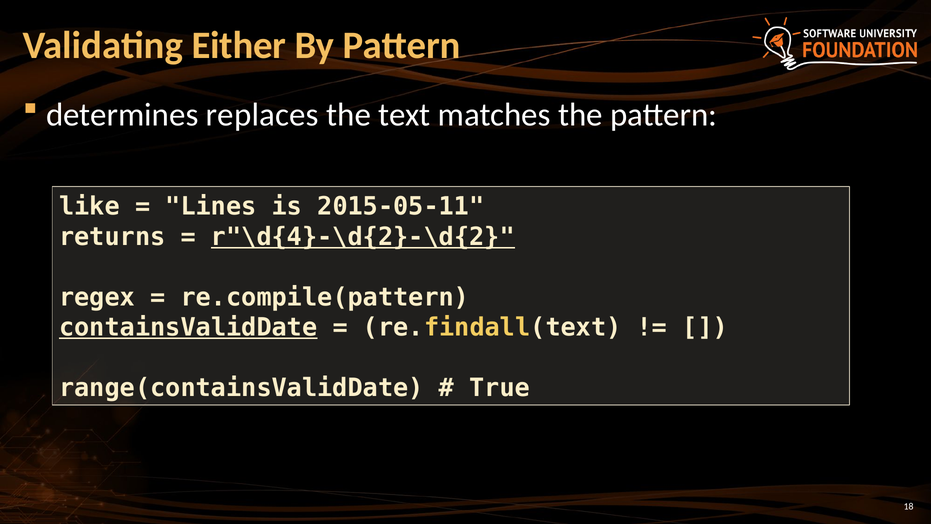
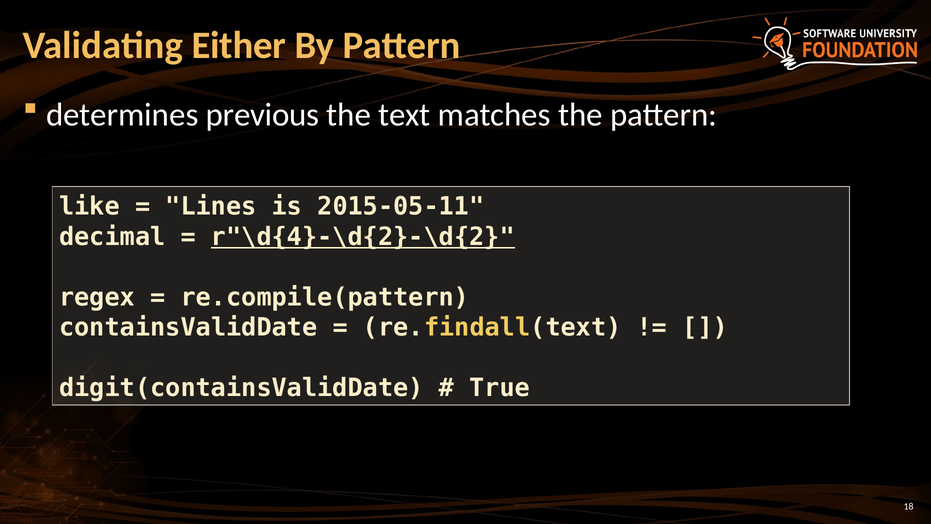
replaces: replaces -> previous (263, 115)
returns: returns -> decimal (112, 237)
containsValidDate underline: present -> none (188, 328)
range(containsValidDate: range(containsValidDate -> digit(containsValidDate (241, 388)
